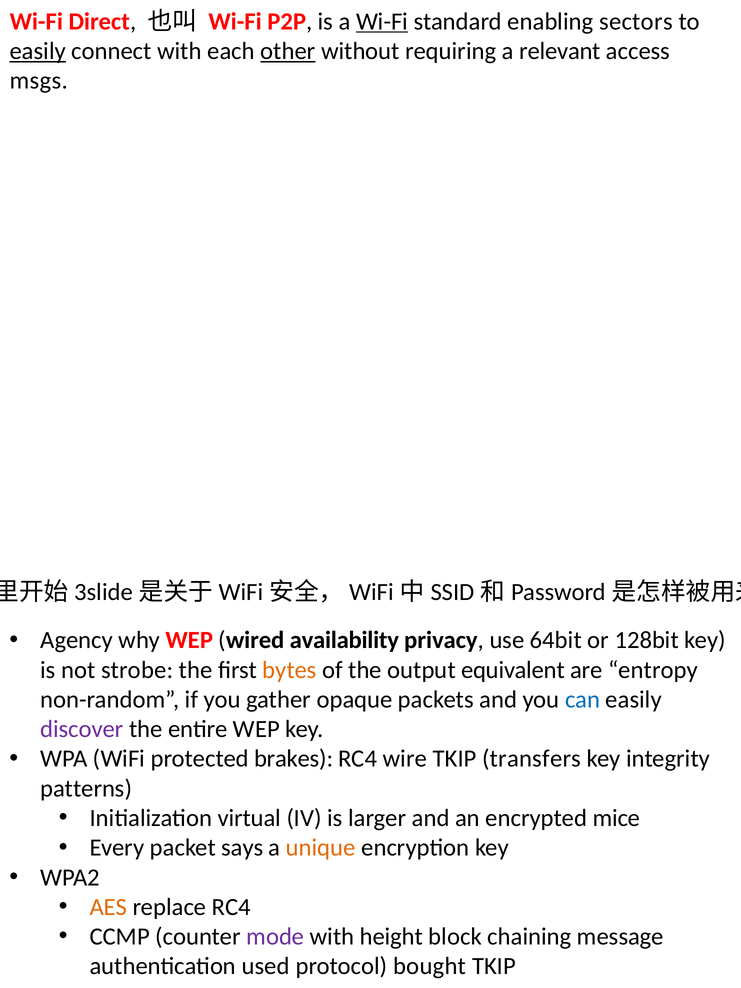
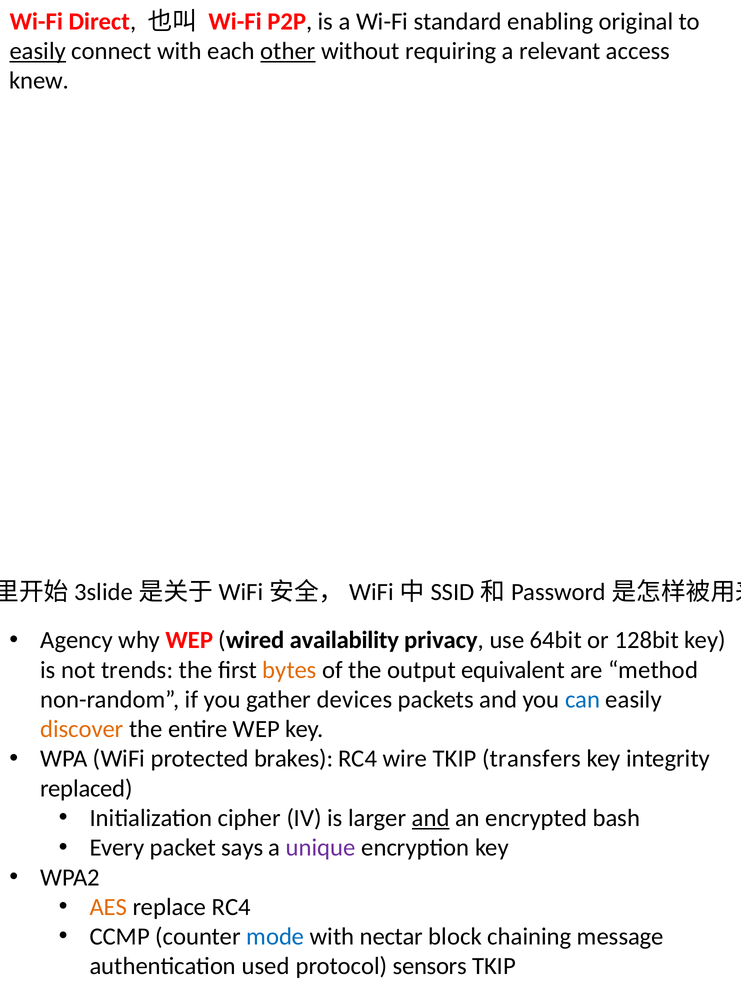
Wi-Fi underline: present -> none (382, 21)
sectors: sectors -> original (636, 21)
msgs: msgs -> knew (39, 81)
strobe: strobe -> trends (137, 670)
entropy: entropy -> method (653, 670)
opaque: opaque -> devices (354, 700)
discover colour: purple -> orange (82, 729)
patterns: patterns -> replaced (86, 788)
virtual: virtual -> cipher (249, 818)
and underline: none -> present (431, 818)
mice: mice -> bash (616, 818)
unique colour: orange -> purple (321, 848)
mode colour: purple -> blue (275, 937)
height: height -> nectar (391, 937)
bought: bought -> sensors (430, 966)
